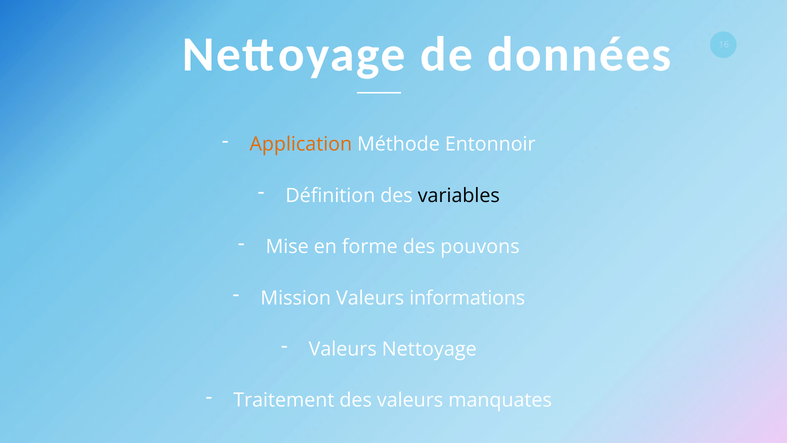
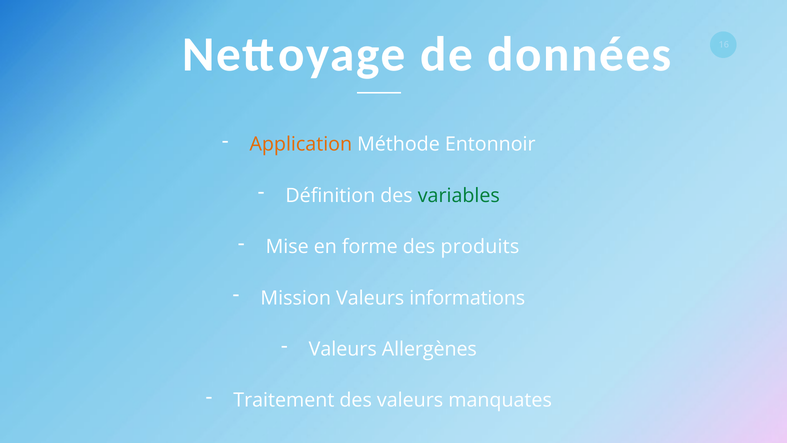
variables colour: black -> green (459, 196)
pouvons: pouvons -> produits (480, 247)
Valeurs Nettoyage: Nettoyage -> Allergènes (429, 349)
